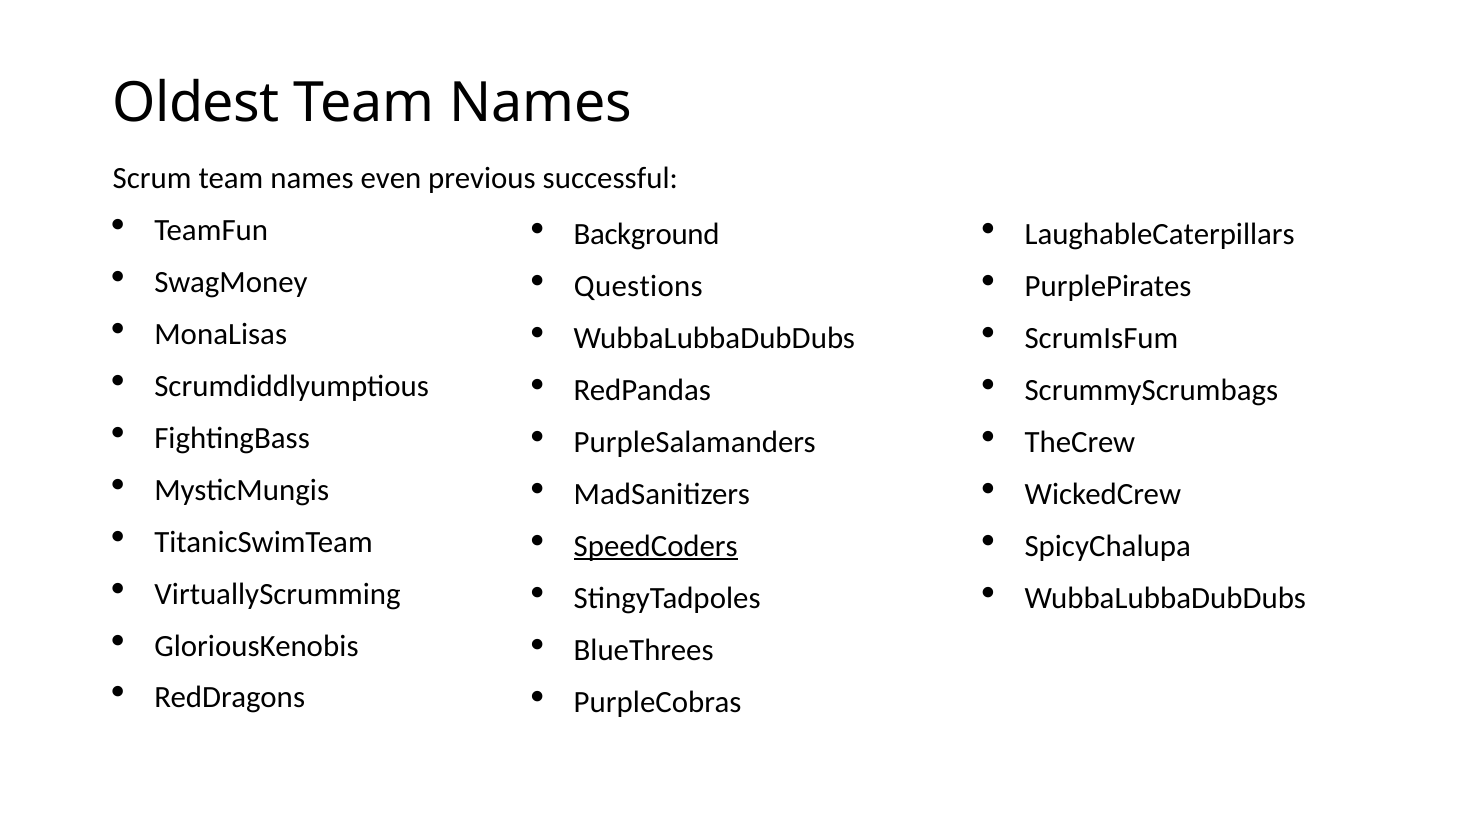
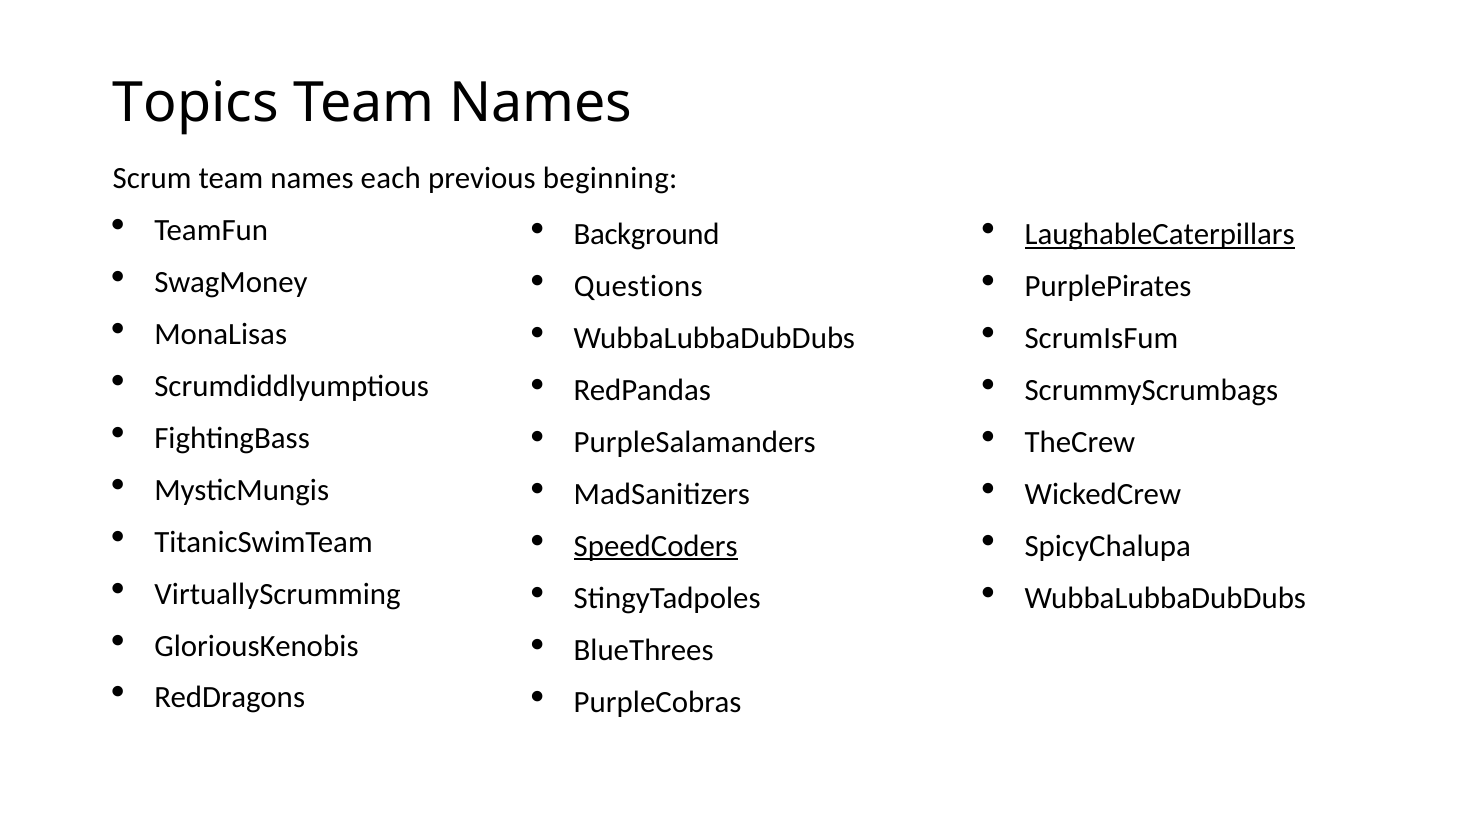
Oldest: Oldest -> Topics (196, 103)
even: even -> each (391, 178)
successful: successful -> beginning (610, 178)
LaughableCaterpillars underline: none -> present (1160, 234)
